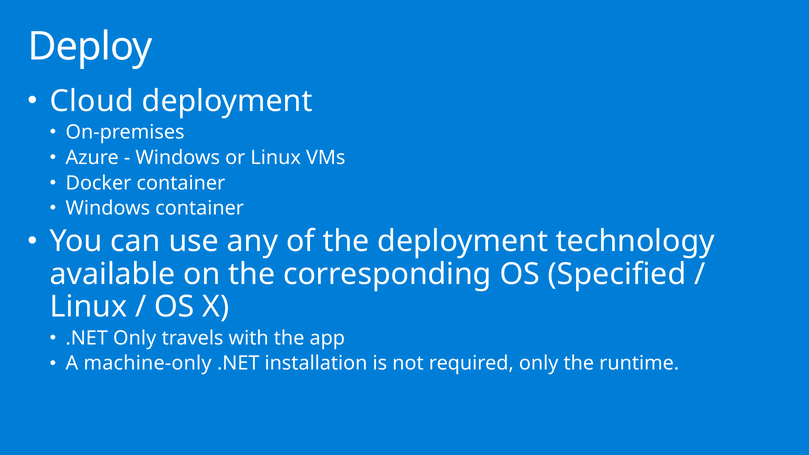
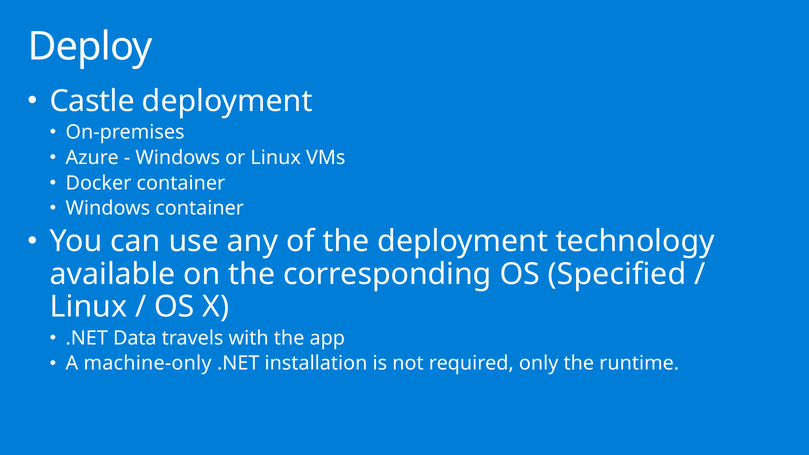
Cloud: Cloud -> Castle (92, 101)
.NET Only: Only -> Data (135, 338)
